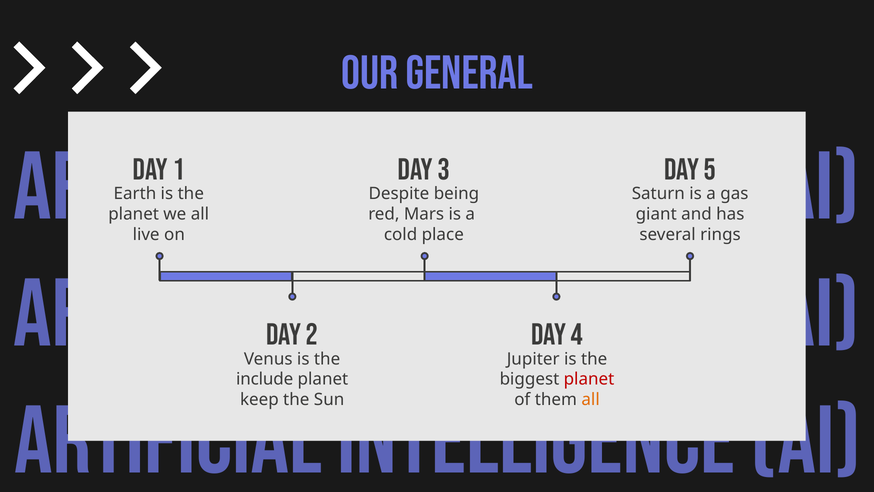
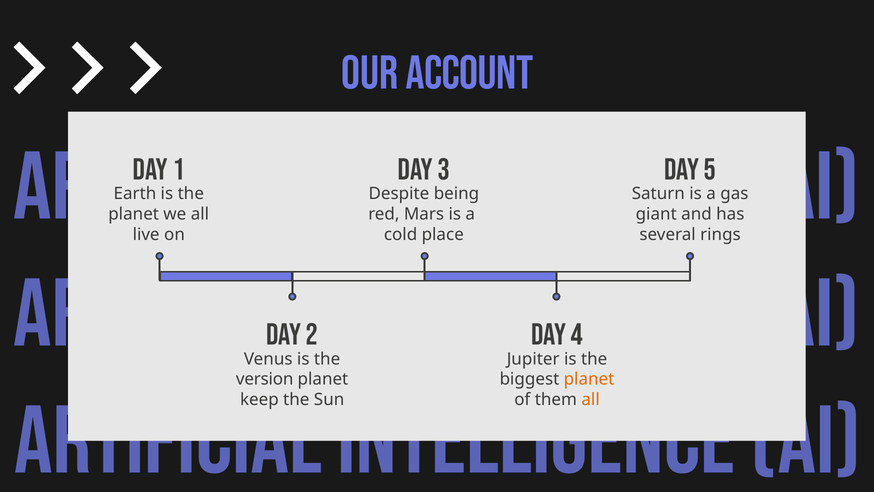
GENERAL: GENERAL -> ACCOUNT (470, 73)
include: include -> version (265, 379)
planet colour: red -> orange (589, 379)
